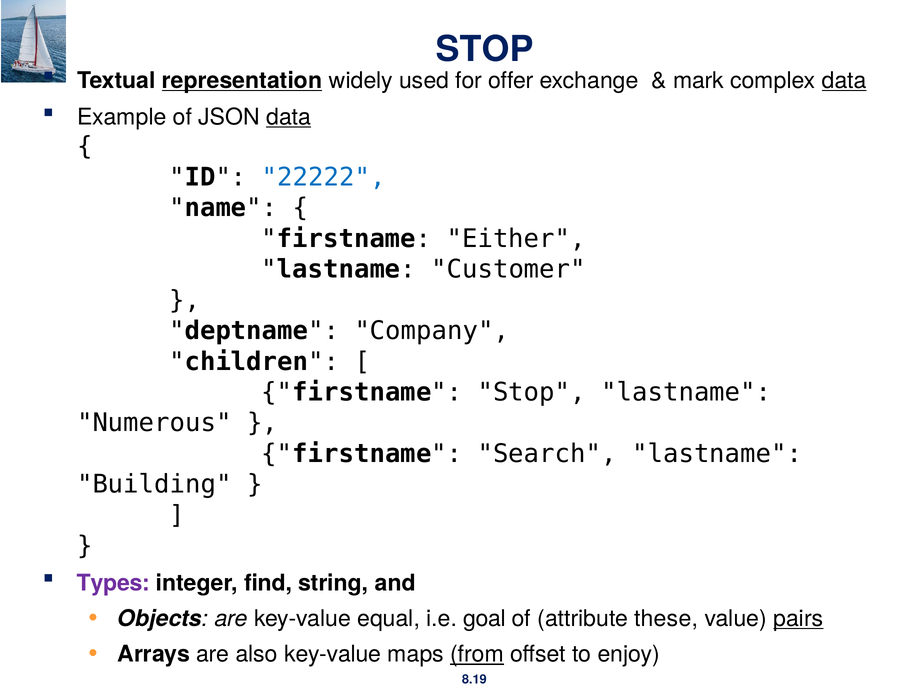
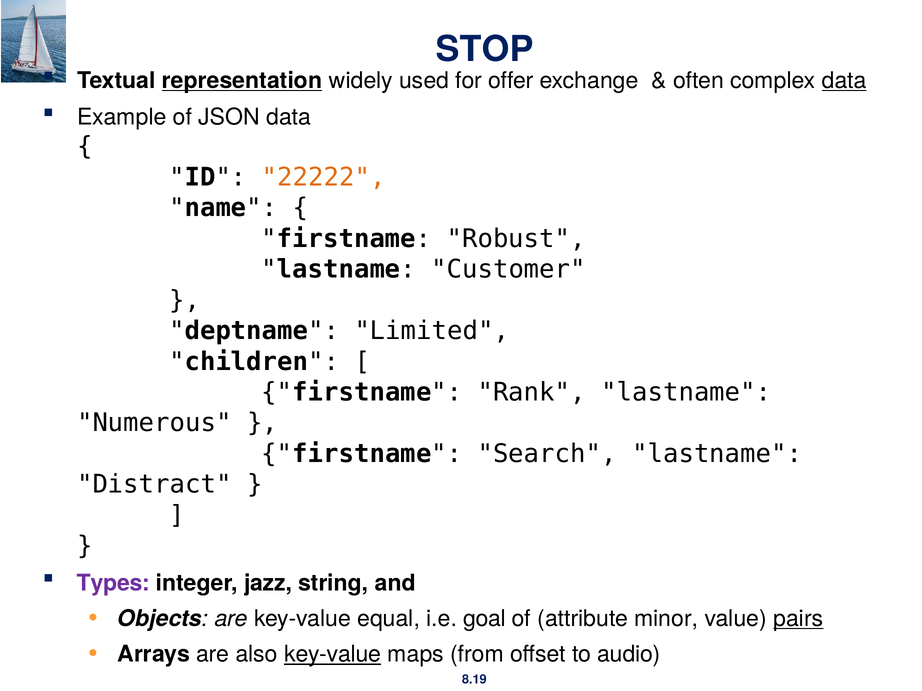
mark: mark -> often (698, 81)
data underline: present -> none (289, 117)
22222 colour: blue -> orange (324, 177)
Either: Either -> Robust (516, 239)
Company: Company -> Limited (432, 331)
firstname Stop: Stop -> Rank (532, 393)
Building: Building -> Distract (154, 485)
find: find -> jazz (268, 583)
these: these -> minor (666, 619)
key-value underline: none -> present (333, 655)
from underline: present -> none (477, 655)
enjoy: enjoy -> audio (629, 655)
